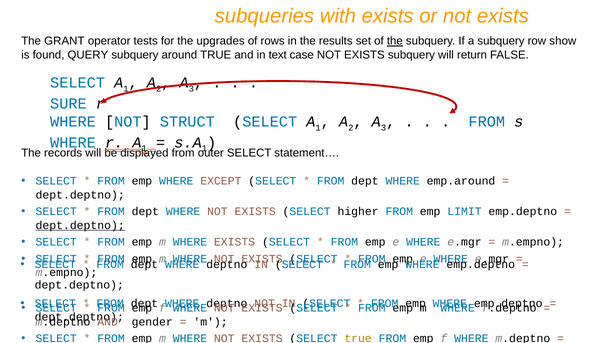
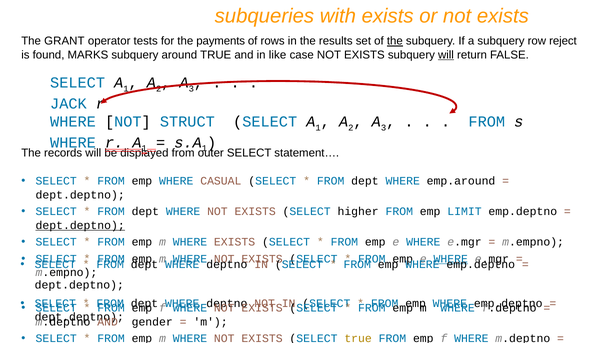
upgrades: upgrades -> payments (221, 41)
show: show -> reject (563, 41)
QUERY: QUERY -> MARKS (88, 55)
text: text -> like (278, 55)
will underline: none -> present (446, 55)
SURE: SURE -> JACK (68, 104)
EXCEPT: EXCEPT -> CASUAL (221, 181)
WHERE underline: none -> present (451, 259)
